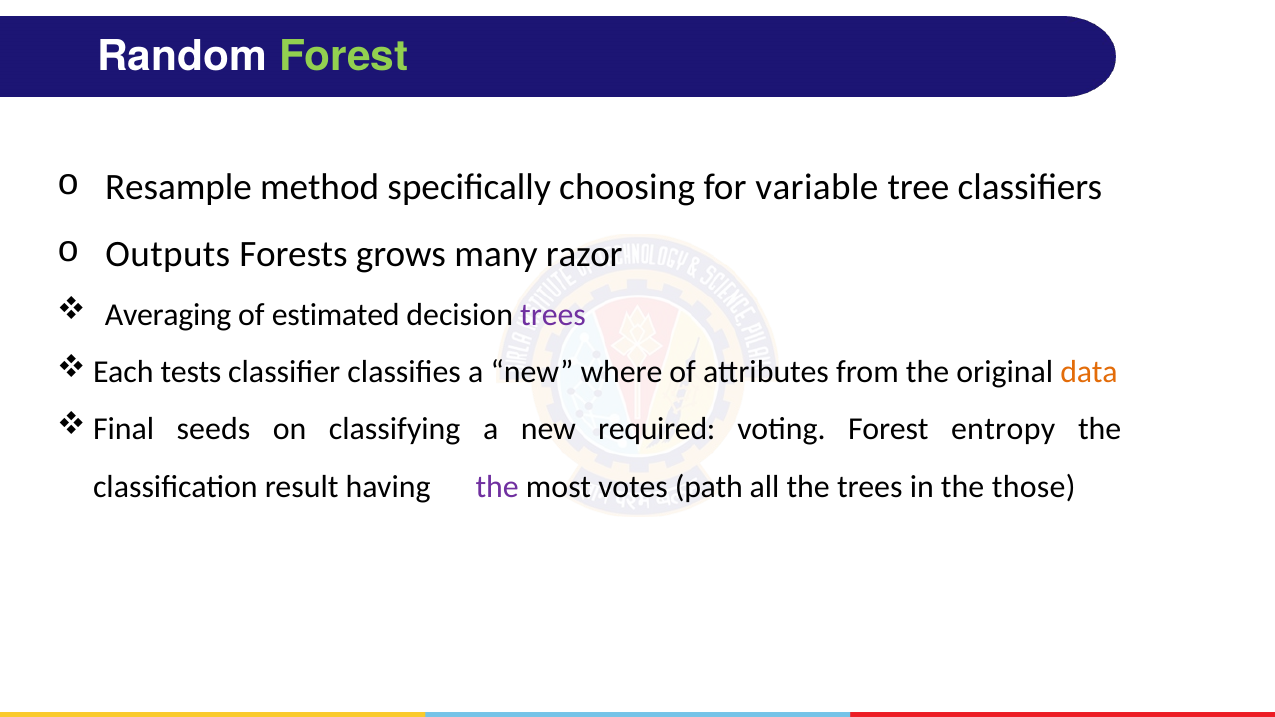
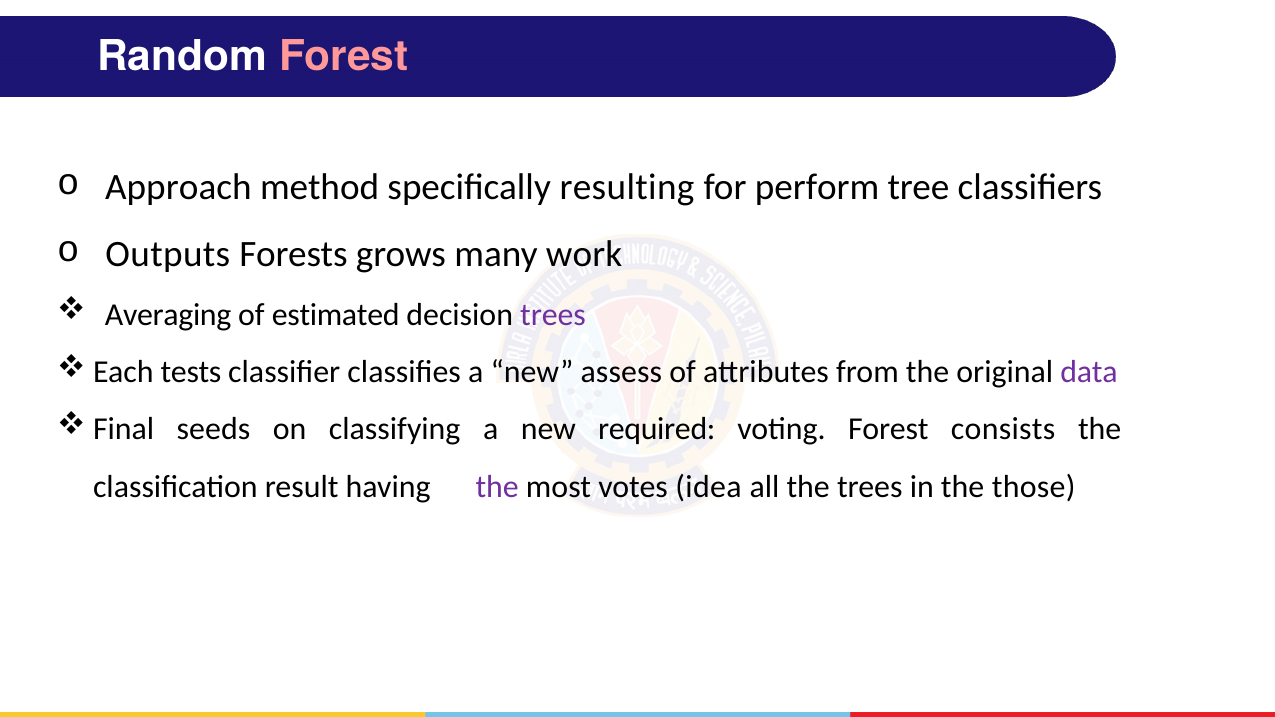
Forest colour: light green -> pink (344, 56)
Resample: Resample -> Approach (178, 187)
choosing: choosing -> resulting (627, 187)
variable: variable -> perform (817, 187)
razor: razor -> work (584, 254)
where: where -> assess (621, 372)
data colour: orange -> purple (1089, 372)
entropy: entropy -> consists (1003, 429)
path: path -> idea (709, 487)
